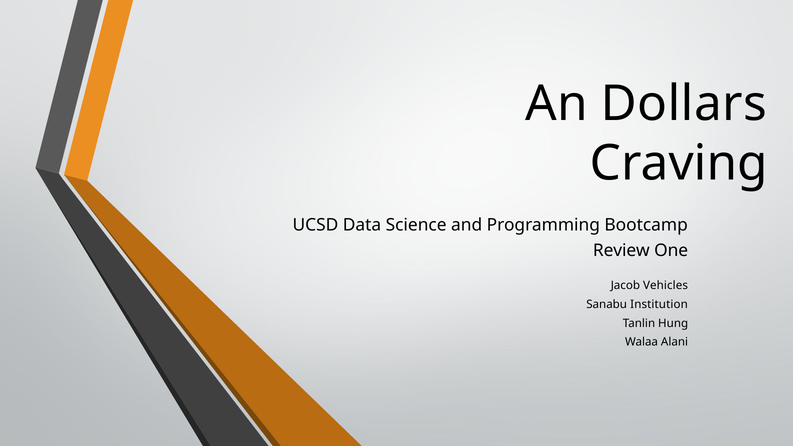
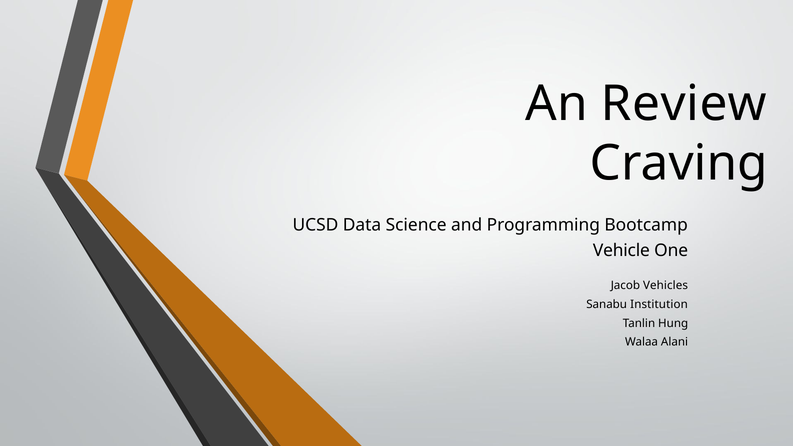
Dollars: Dollars -> Review (684, 104)
Review: Review -> Vehicle (621, 251)
